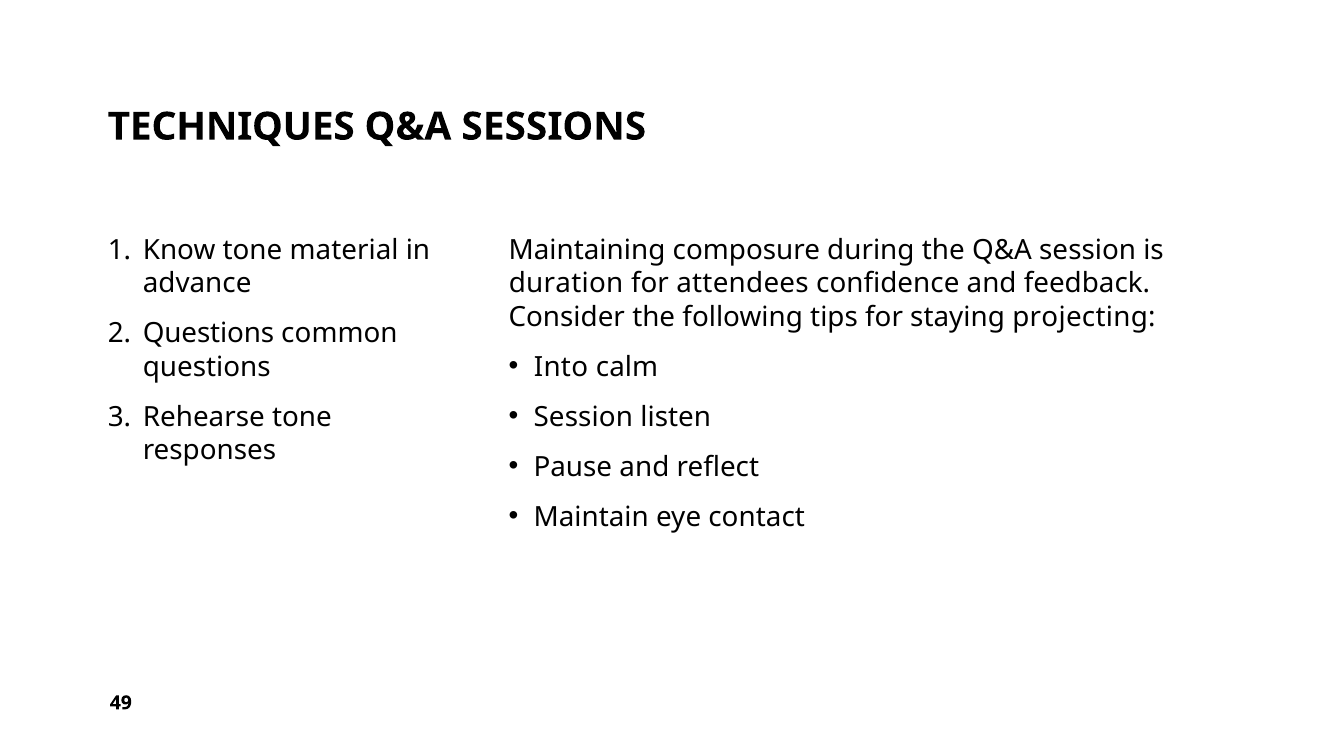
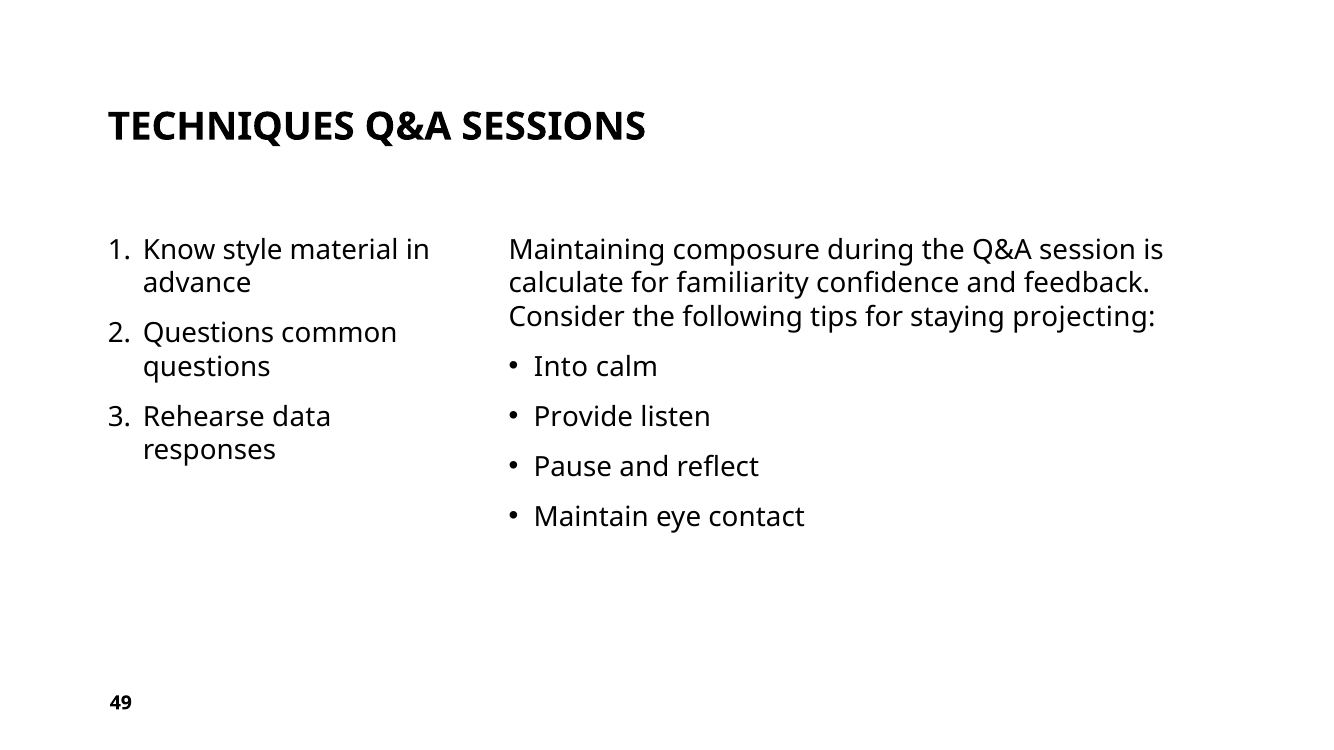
Know tone: tone -> style (253, 250)
duration: duration -> calculate (566, 284)
attendees: attendees -> familiarity (743, 284)
Session: Session -> Provide (583, 417)
Rehearse tone: tone -> data (302, 417)
